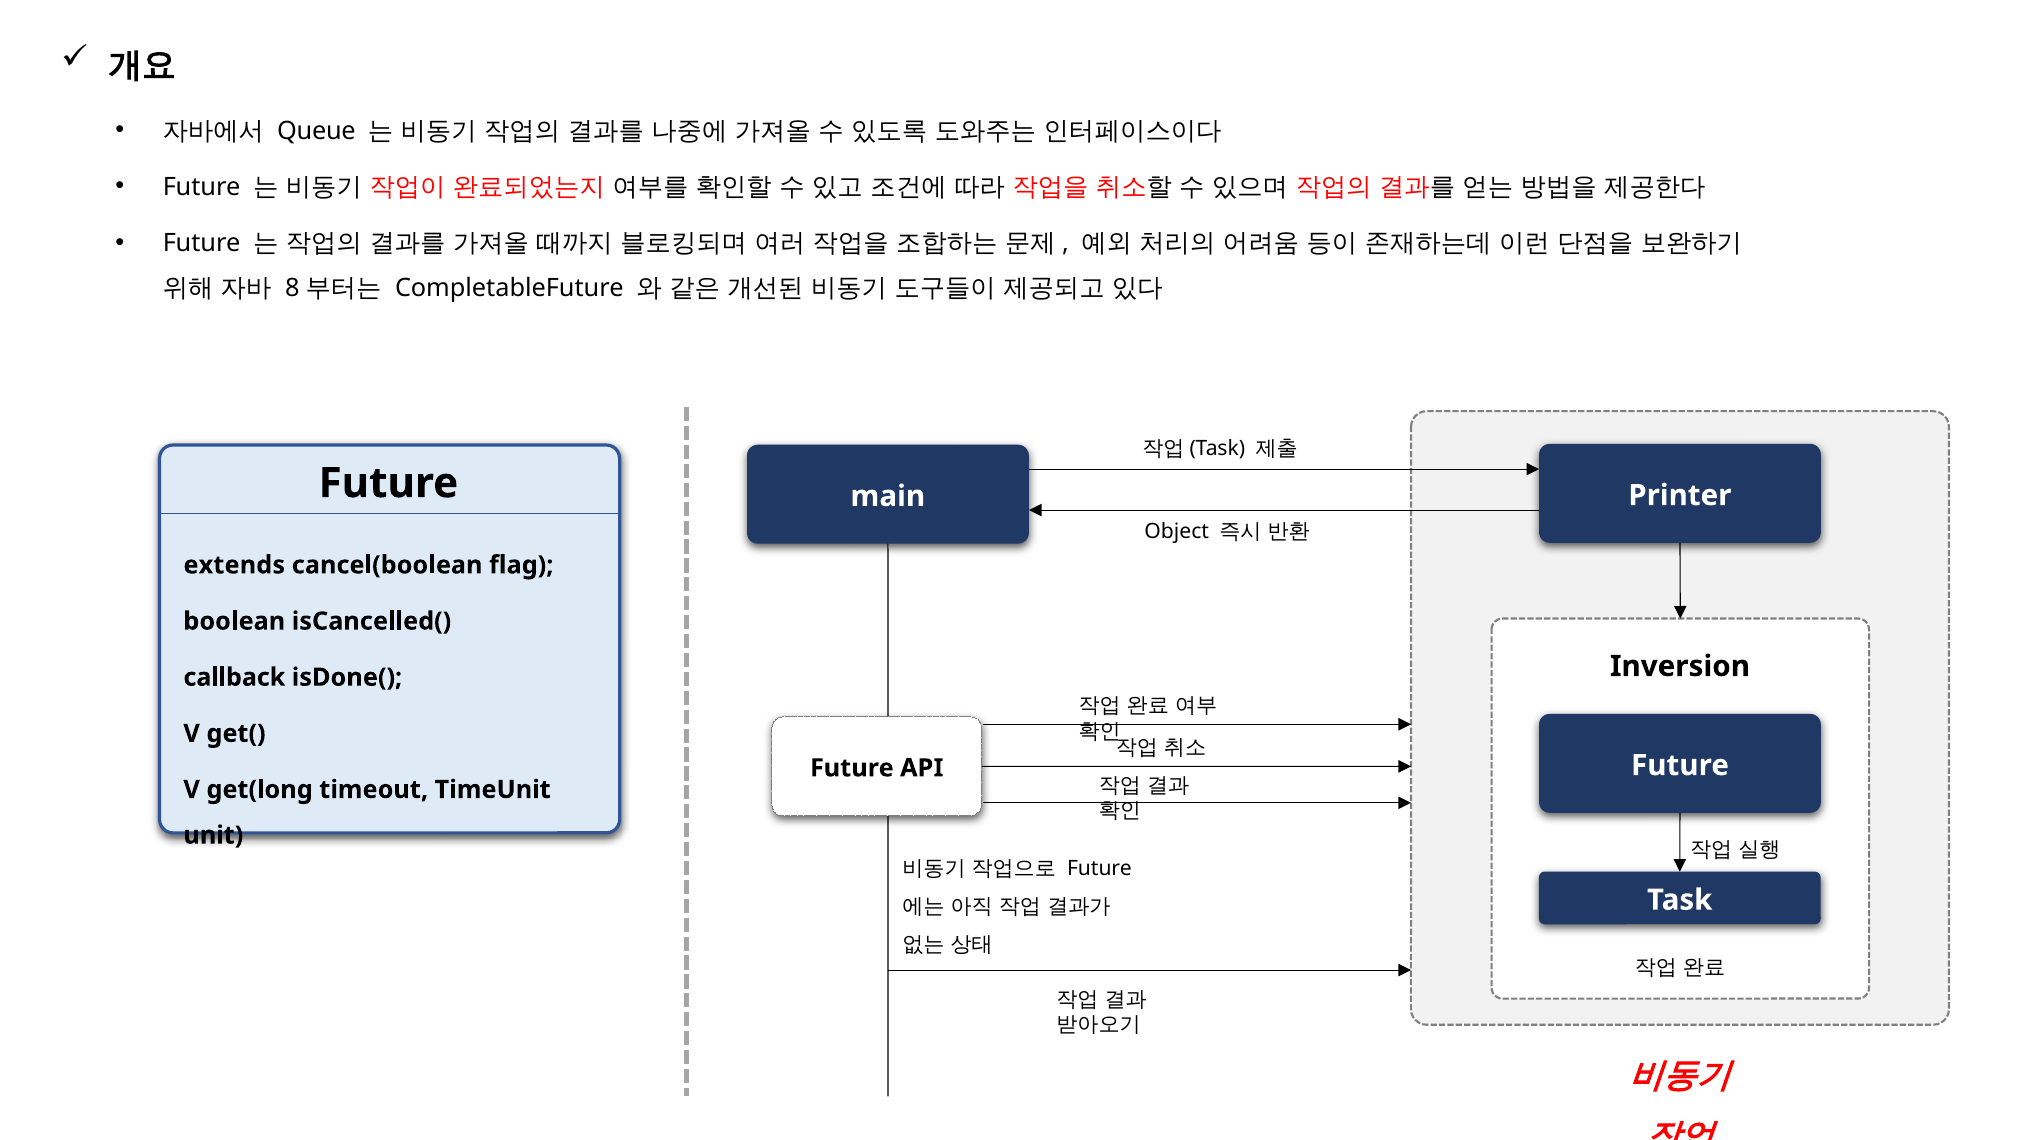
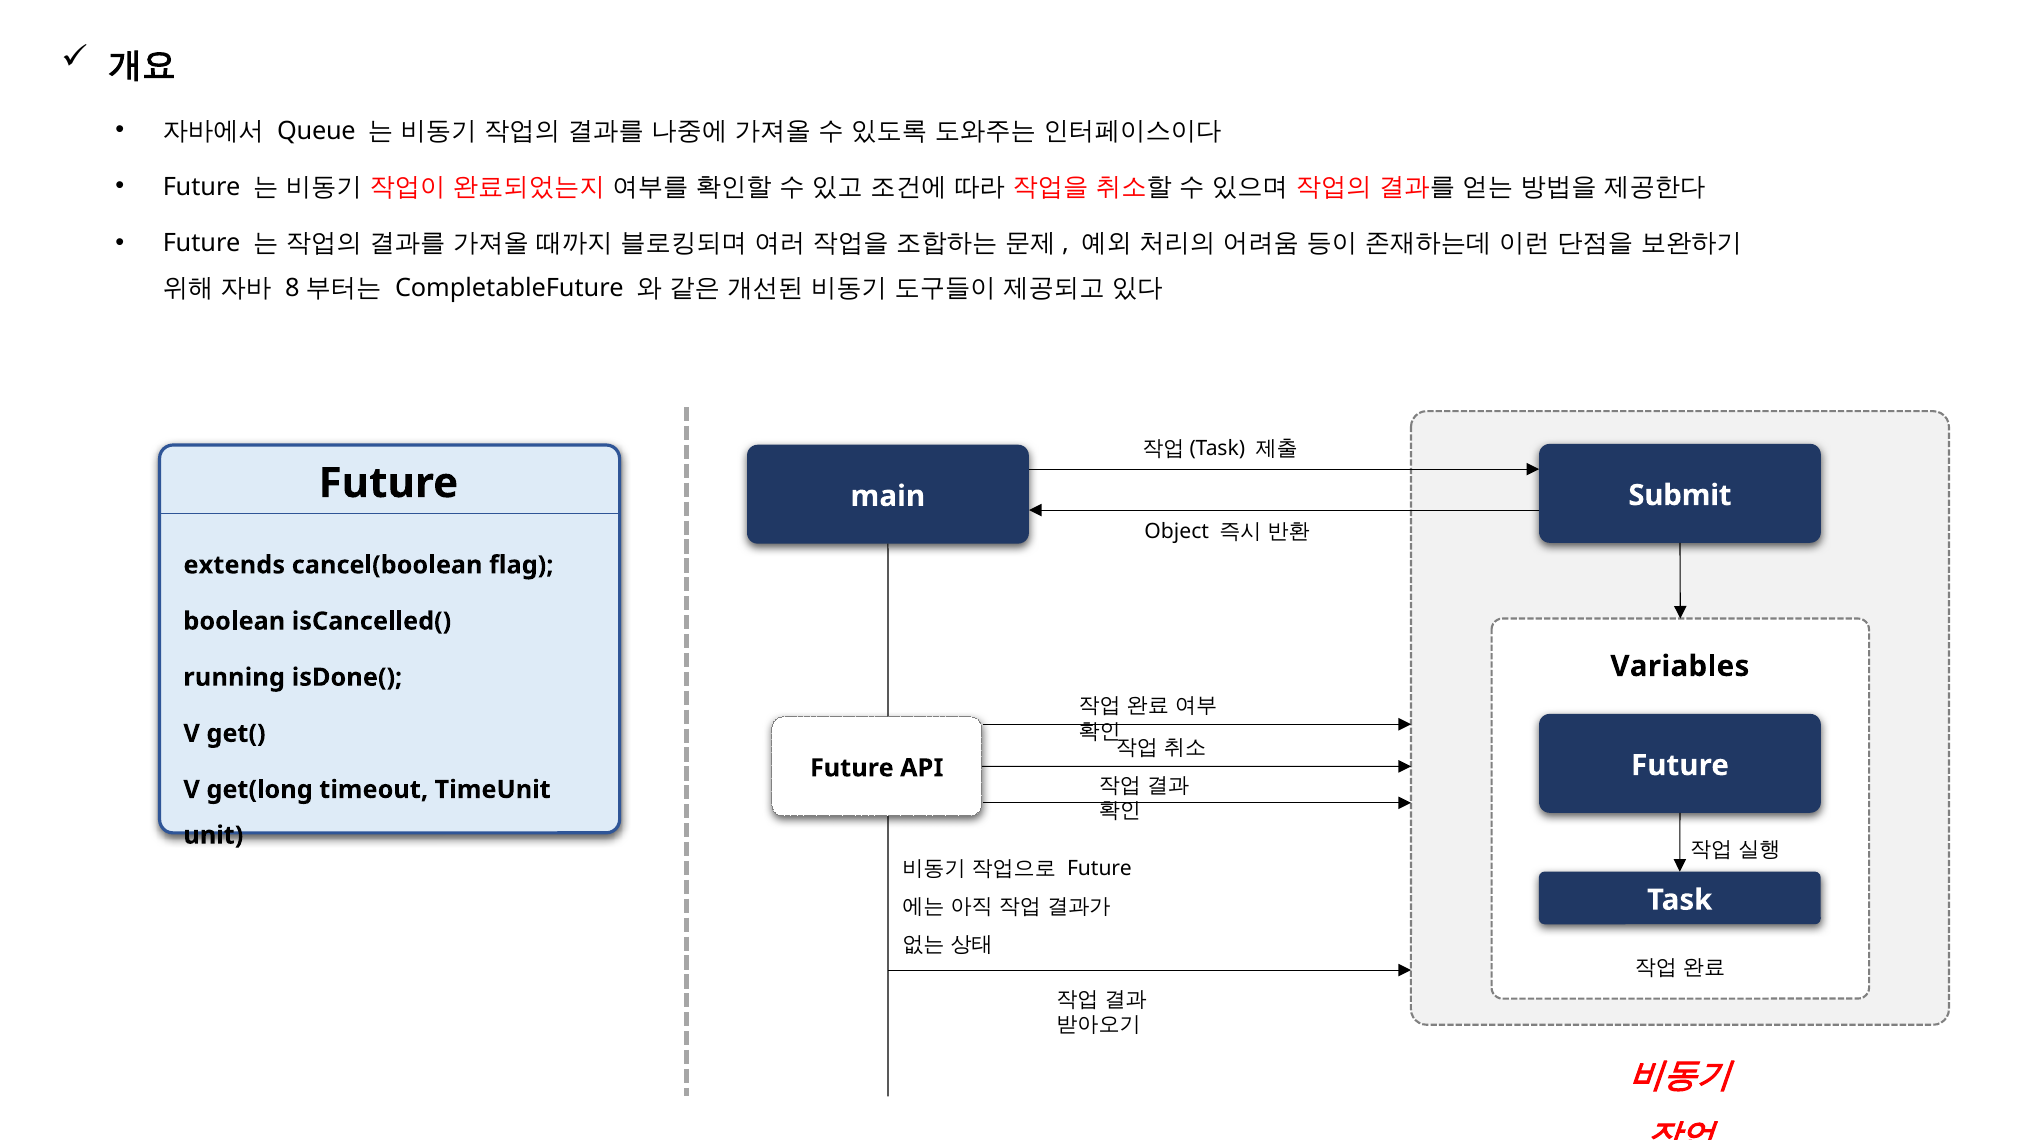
Printer: Printer -> Submit (1680, 495)
Inversion: Inversion -> Variables (1680, 666)
callback: callback -> running (234, 677)
